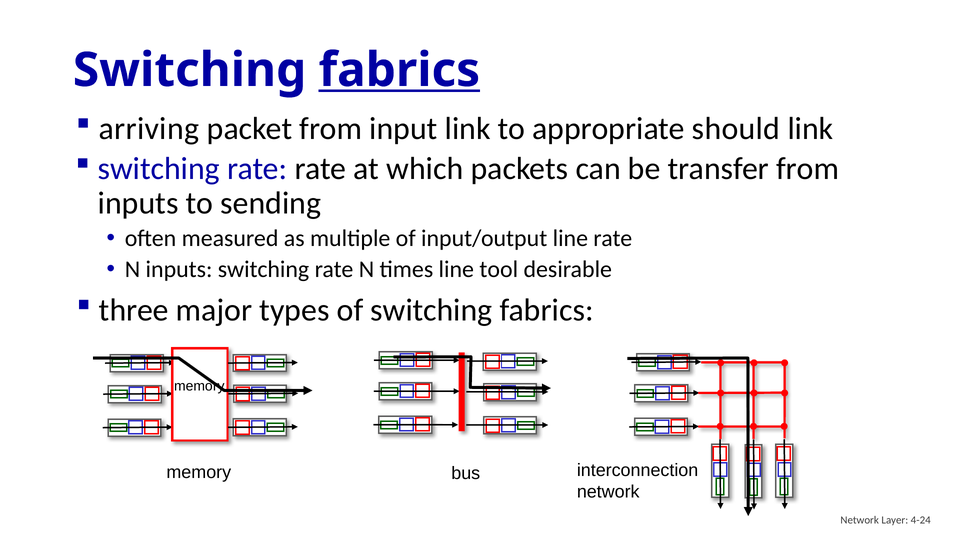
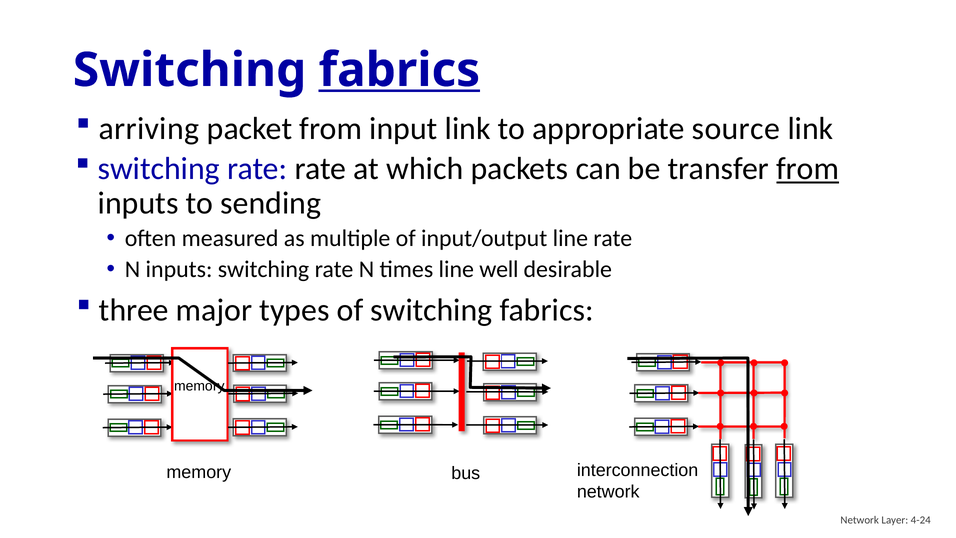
should: should -> source (736, 129)
from underline: none -> present (808, 169)
tool: tool -> well (499, 269)
